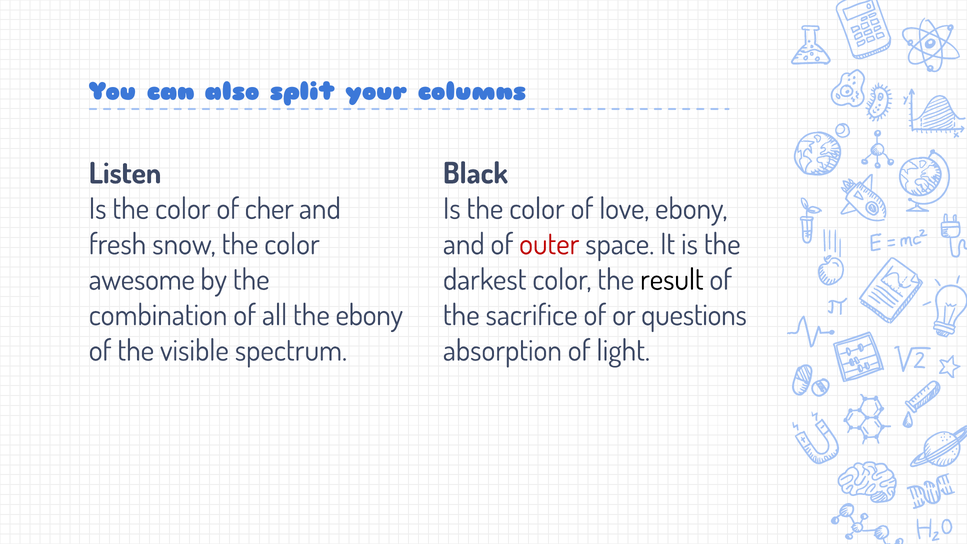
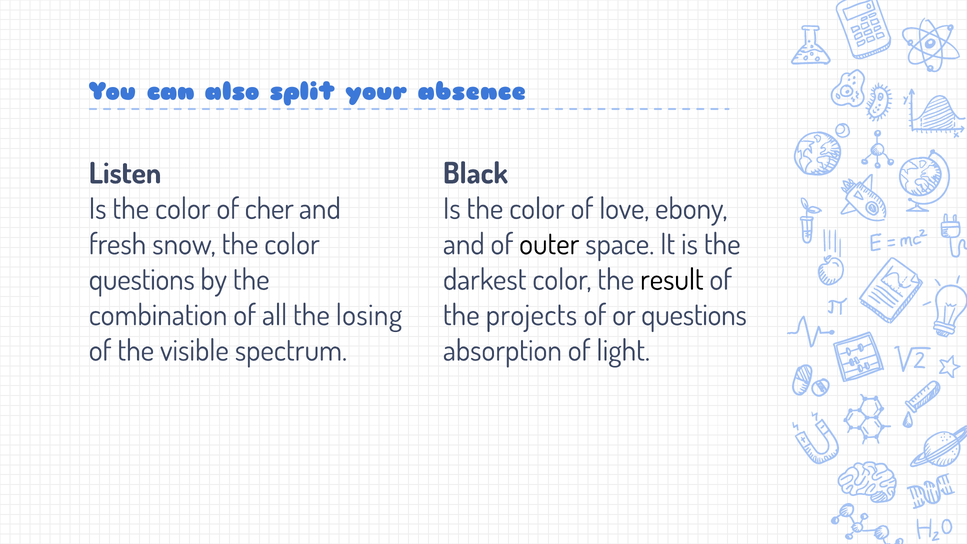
columns: columns -> absence (472, 92)
outer colour: red -> black (549, 245)
awesome: awesome -> questions (142, 280)
the ebony: ebony -> losing (369, 315)
sacrifice: sacrifice -> projects (531, 315)
